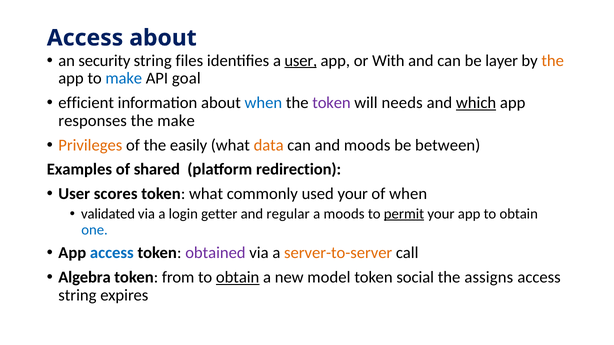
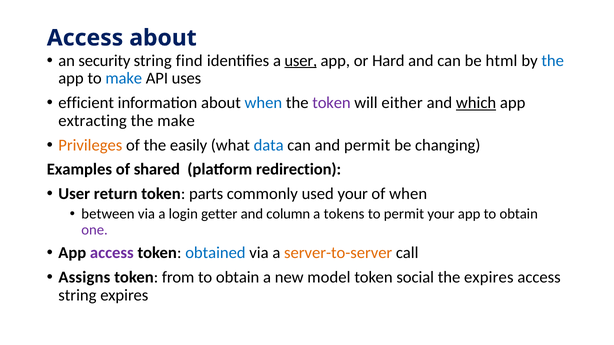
files: files -> find (189, 61)
With: With -> Hard (388, 61)
layer: layer -> html (502, 61)
the colour: orange -> blue (553, 61)
goal: goal -> uses (186, 79)
needs: needs -> either (402, 103)
responses: responses -> extracting (93, 121)
data colour: orange -> blue (269, 145)
and moods: moods -> permit (367, 145)
between: between -> changing (448, 145)
scores: scores -> return (116, 194)
token what: what -> parts (206, 194)
validated: validated -> between (108, 214)
regular: regular -> column (288, 214)
a moods: moods -> tokens (344, 214)
permit underline: present -> none (404, 214)
one colour: blue -> purple (95, 230)
access colour: blue -> purple (112, 253)
obtained colour: purple -> blue (215, 253)
Algebra: Algebra -> Assigns (84, 278)
obtain underline: present -> none (238, 278)
the assigns: assigns -> expires (489, 278)
